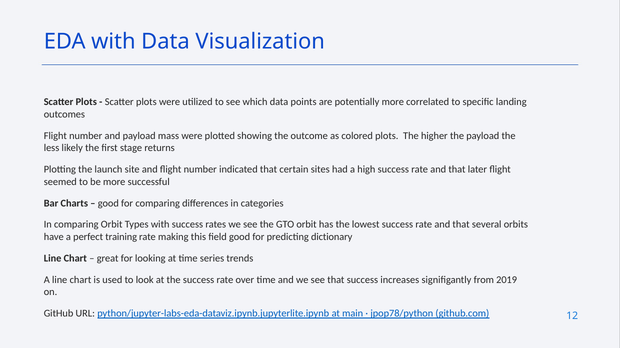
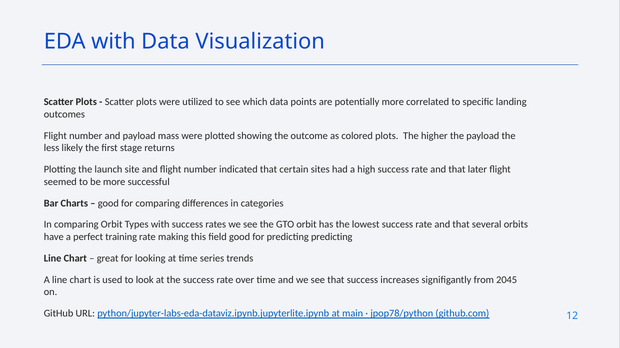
predicting dictionary: dictionary -> predicting (332, 237)
2019: 2019 -> 2045 (507, 280)
